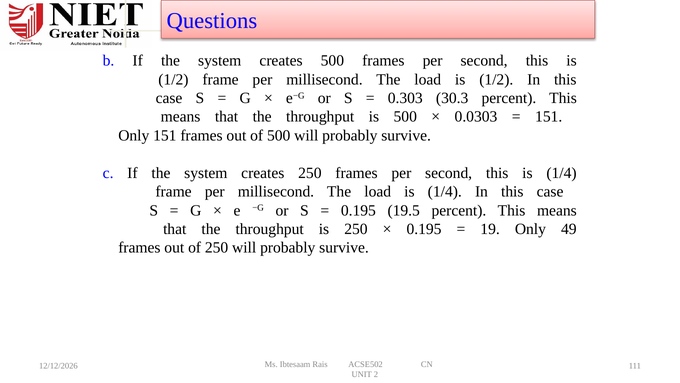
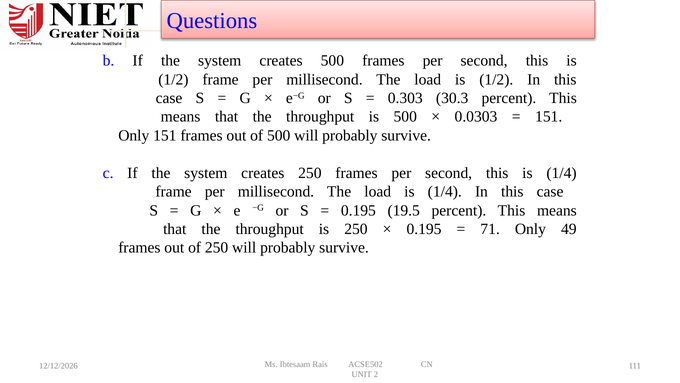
19: 19 -> 71 (490, 229)
